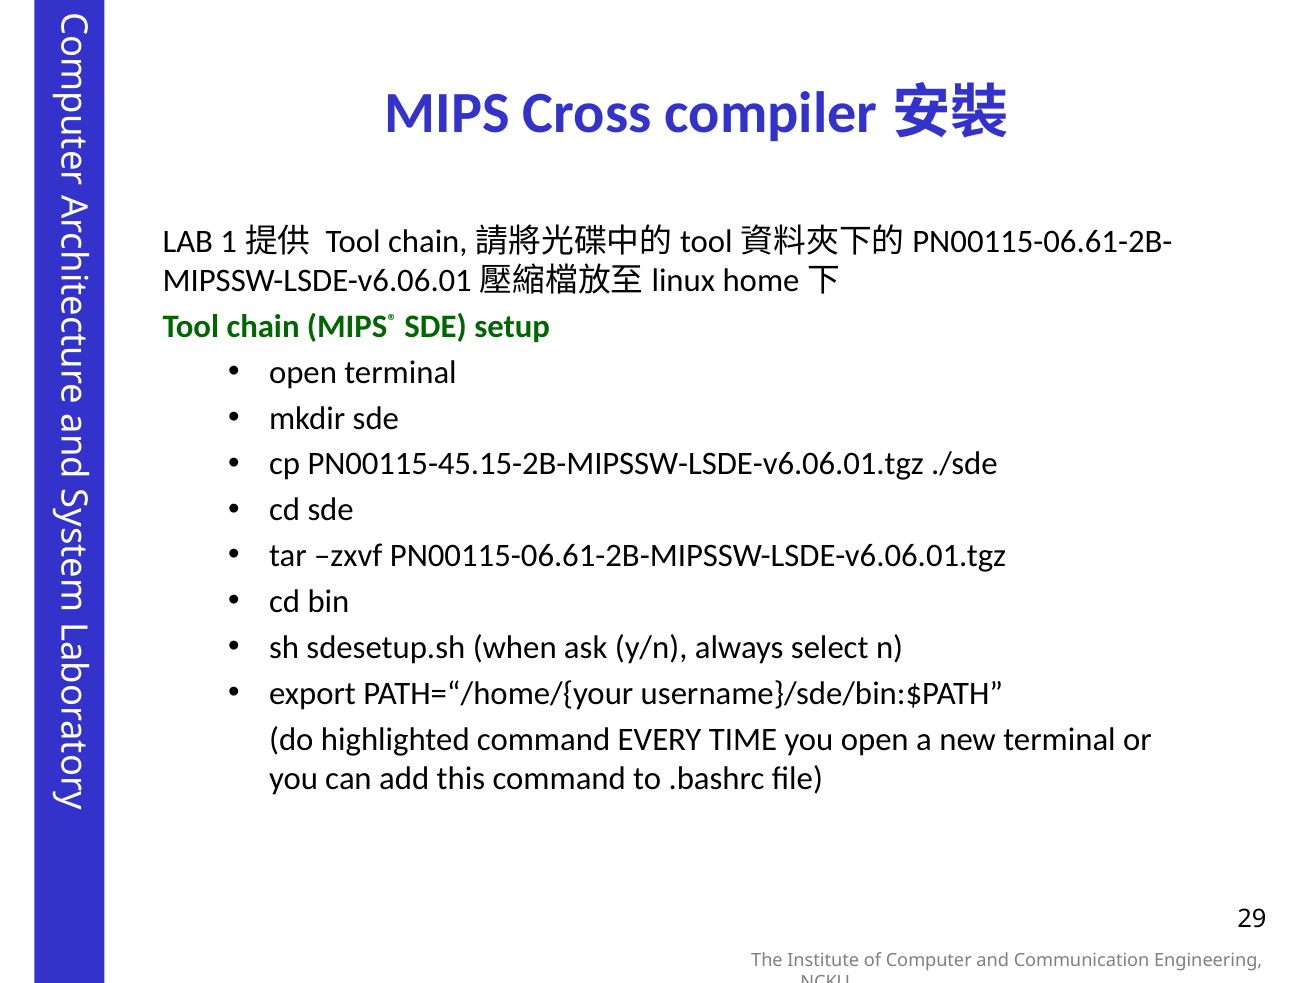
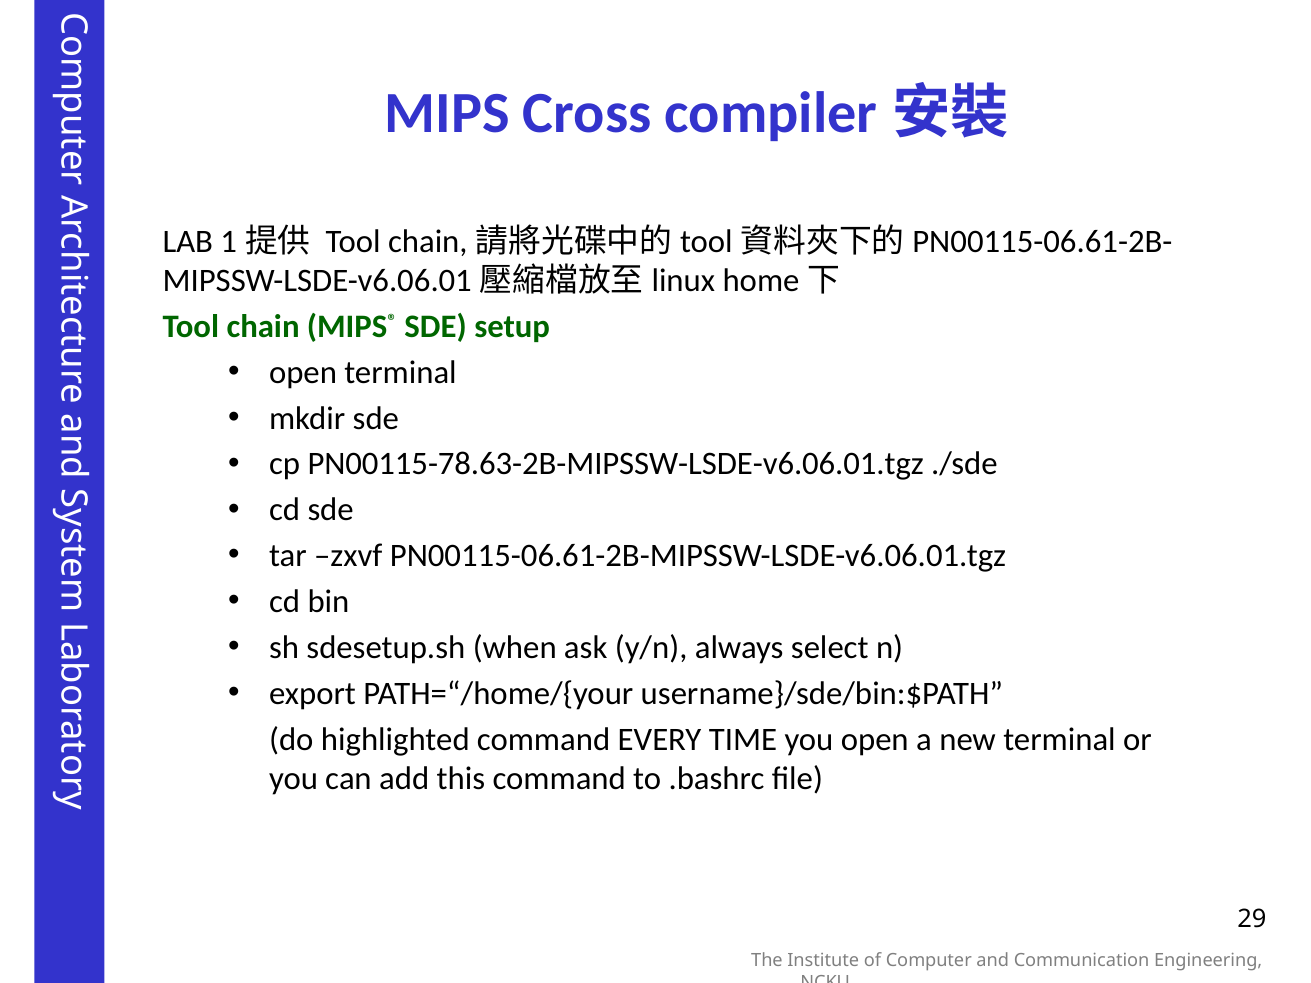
PN00115-45.15-2B-MIPSSW-LSDE-v6.06.01.tgz: PN00115-45.15-2B-MIPSSW-LSDE-v6.06.01.tgz -> PN00115-78.63-2B-MIPSSW-LSDE-v6.06.01.tgz (616, 464)
